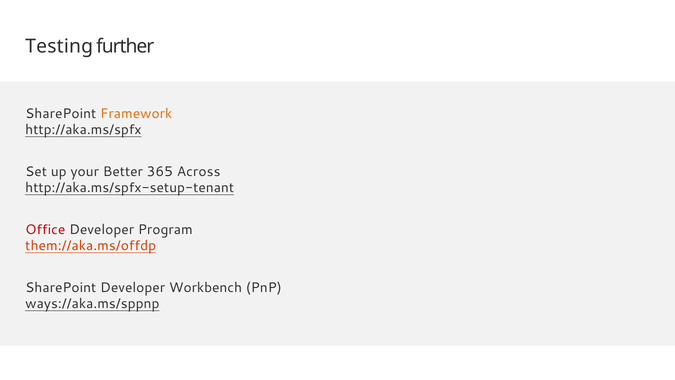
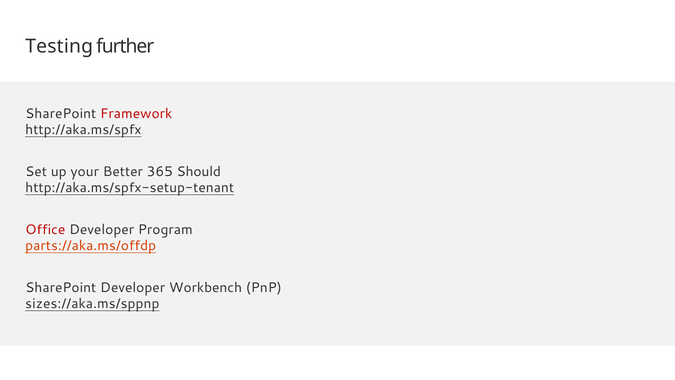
Framework colour: orange -> red (136, 113)
Across: Across -> Should (199, 171)
them://aka.ms/offdp: them://aka.ms/offdp -> parts://aka.ms/offdp (91, 246)
ways://aka.ms/sppnp: ways://aka.ms/sppnp -> sizes://aka.ms/sppnp (92, 303)
